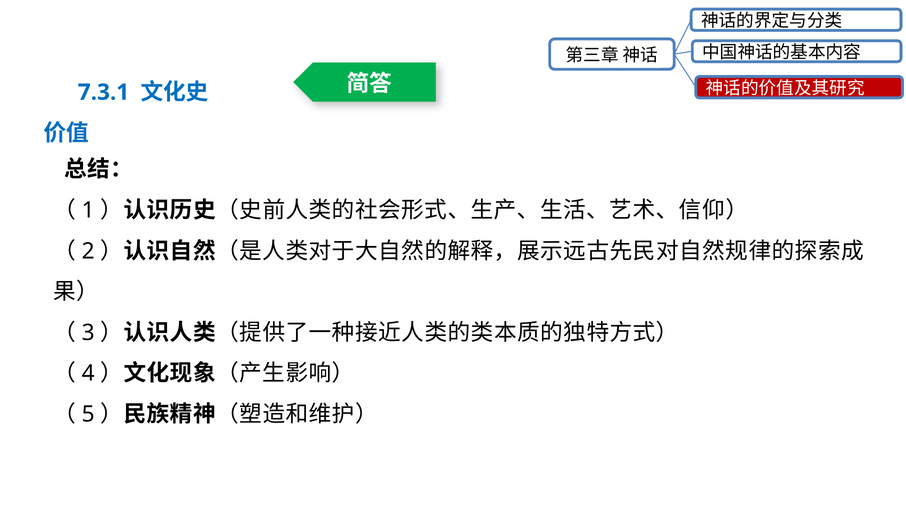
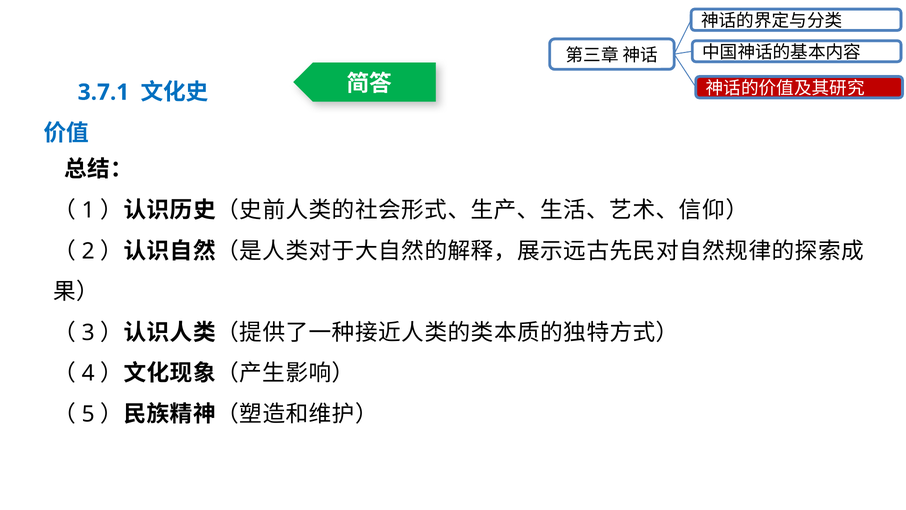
7.3.1: 7.3.1 -> 3.7.1 (103, 92)
